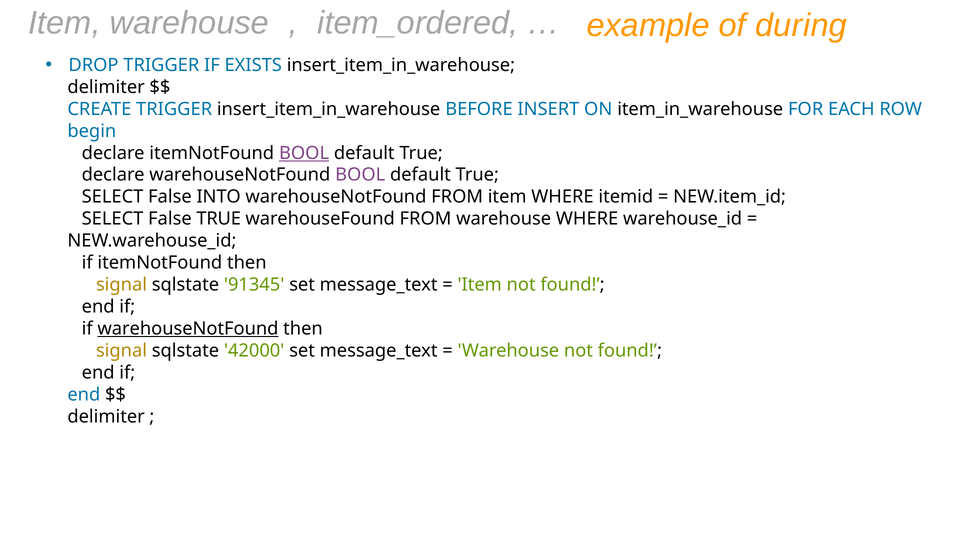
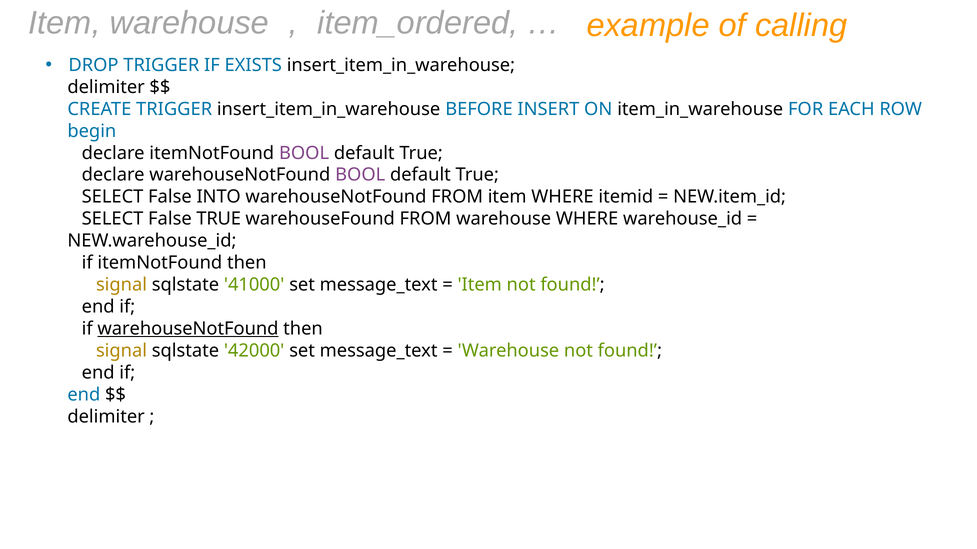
during: during -> calling (801, 25)
BOOL underline: present -> none (304, 153)
91345: 91345 -> 41000 (254, 285)
